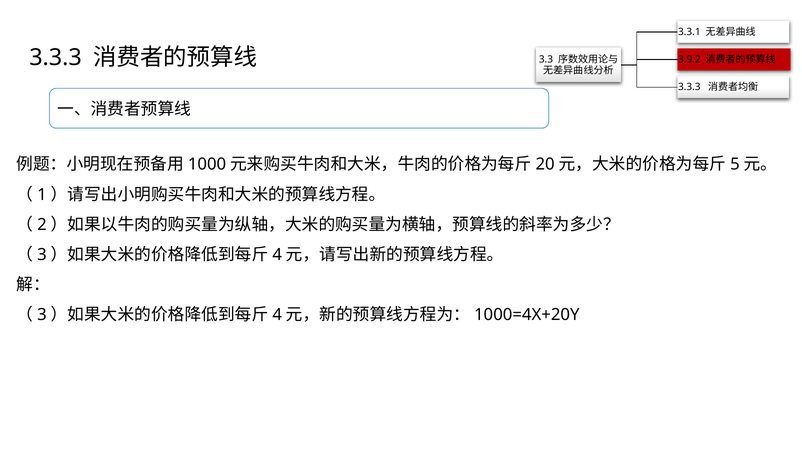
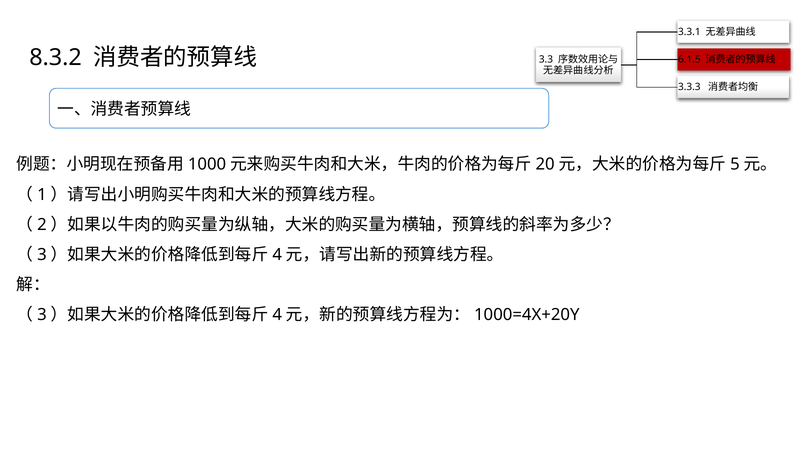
3.3.3: 3.3.3 -> 8.3.2 (56, 58)
3.9.2: 3.9.2 -> 6.1.5 (689, 59)
